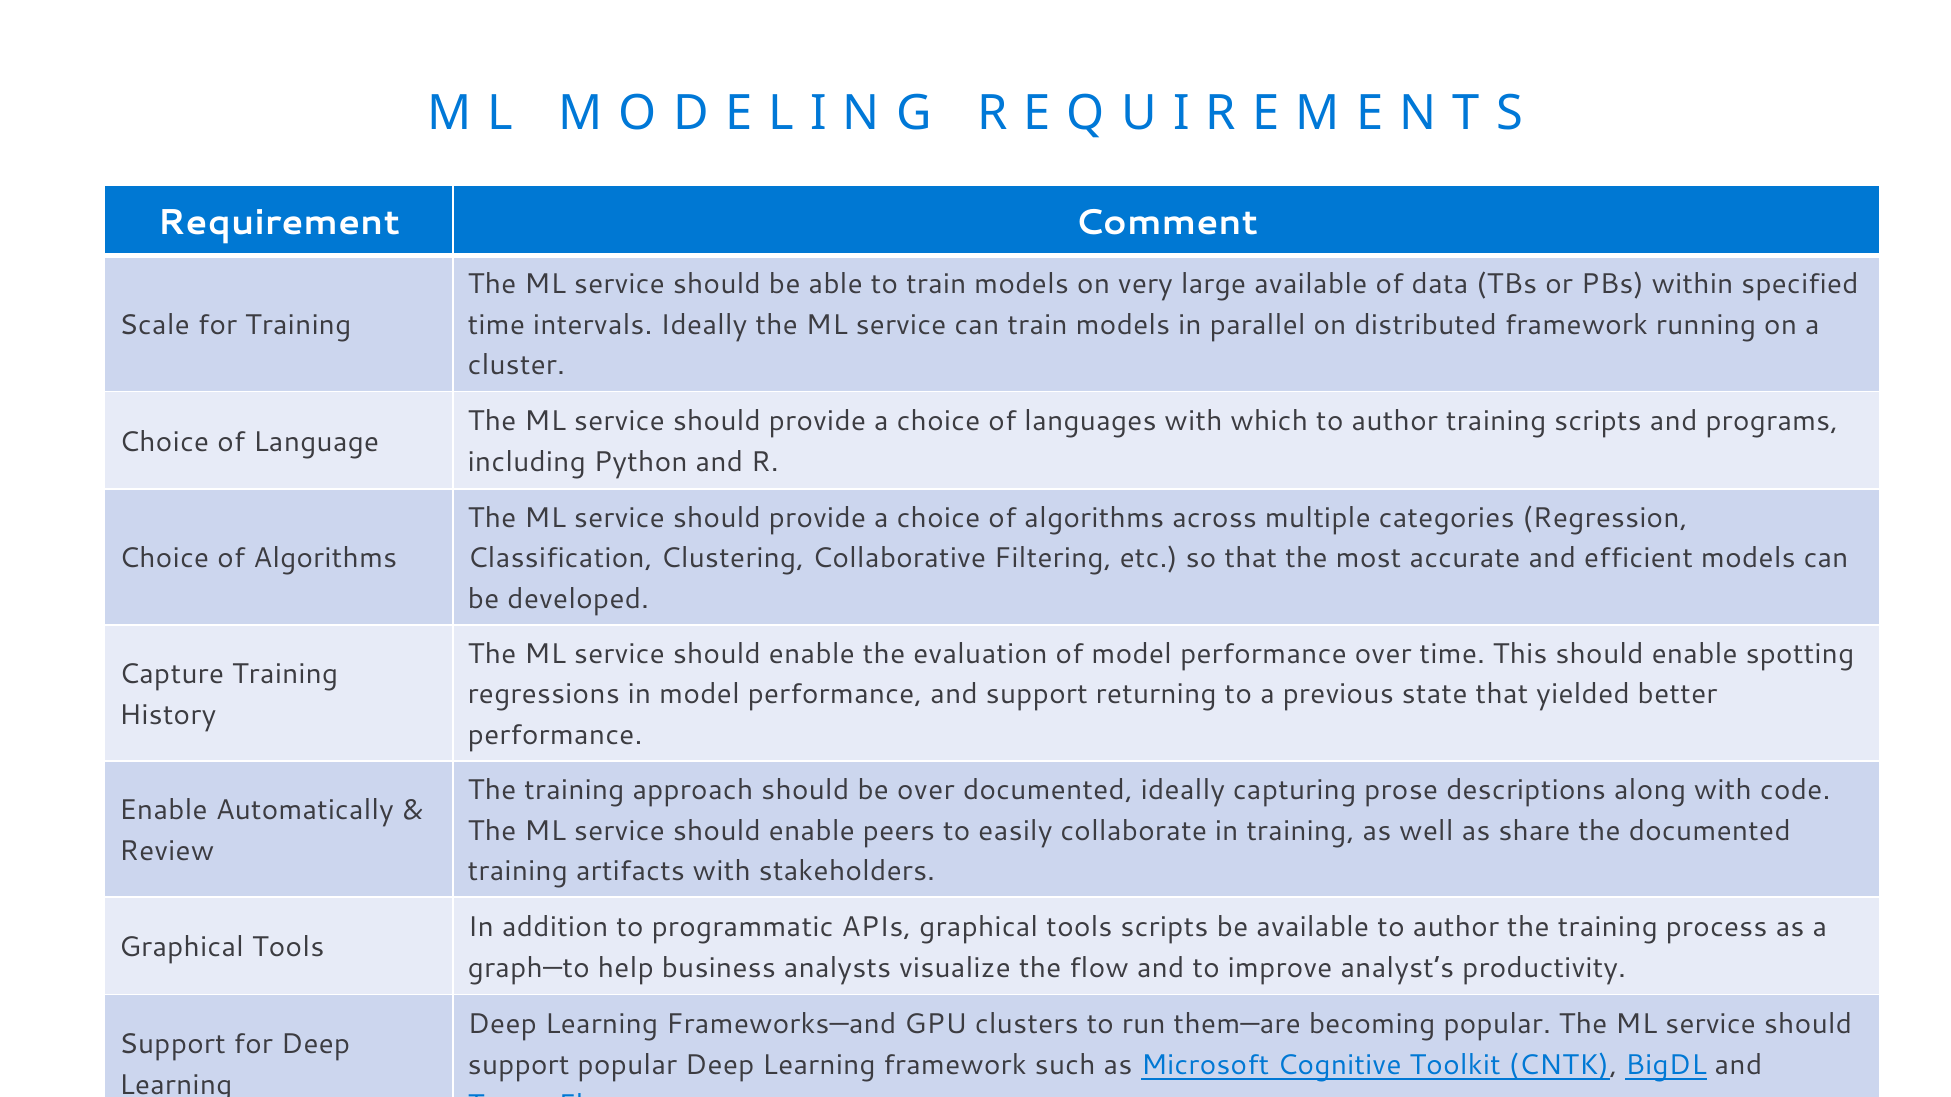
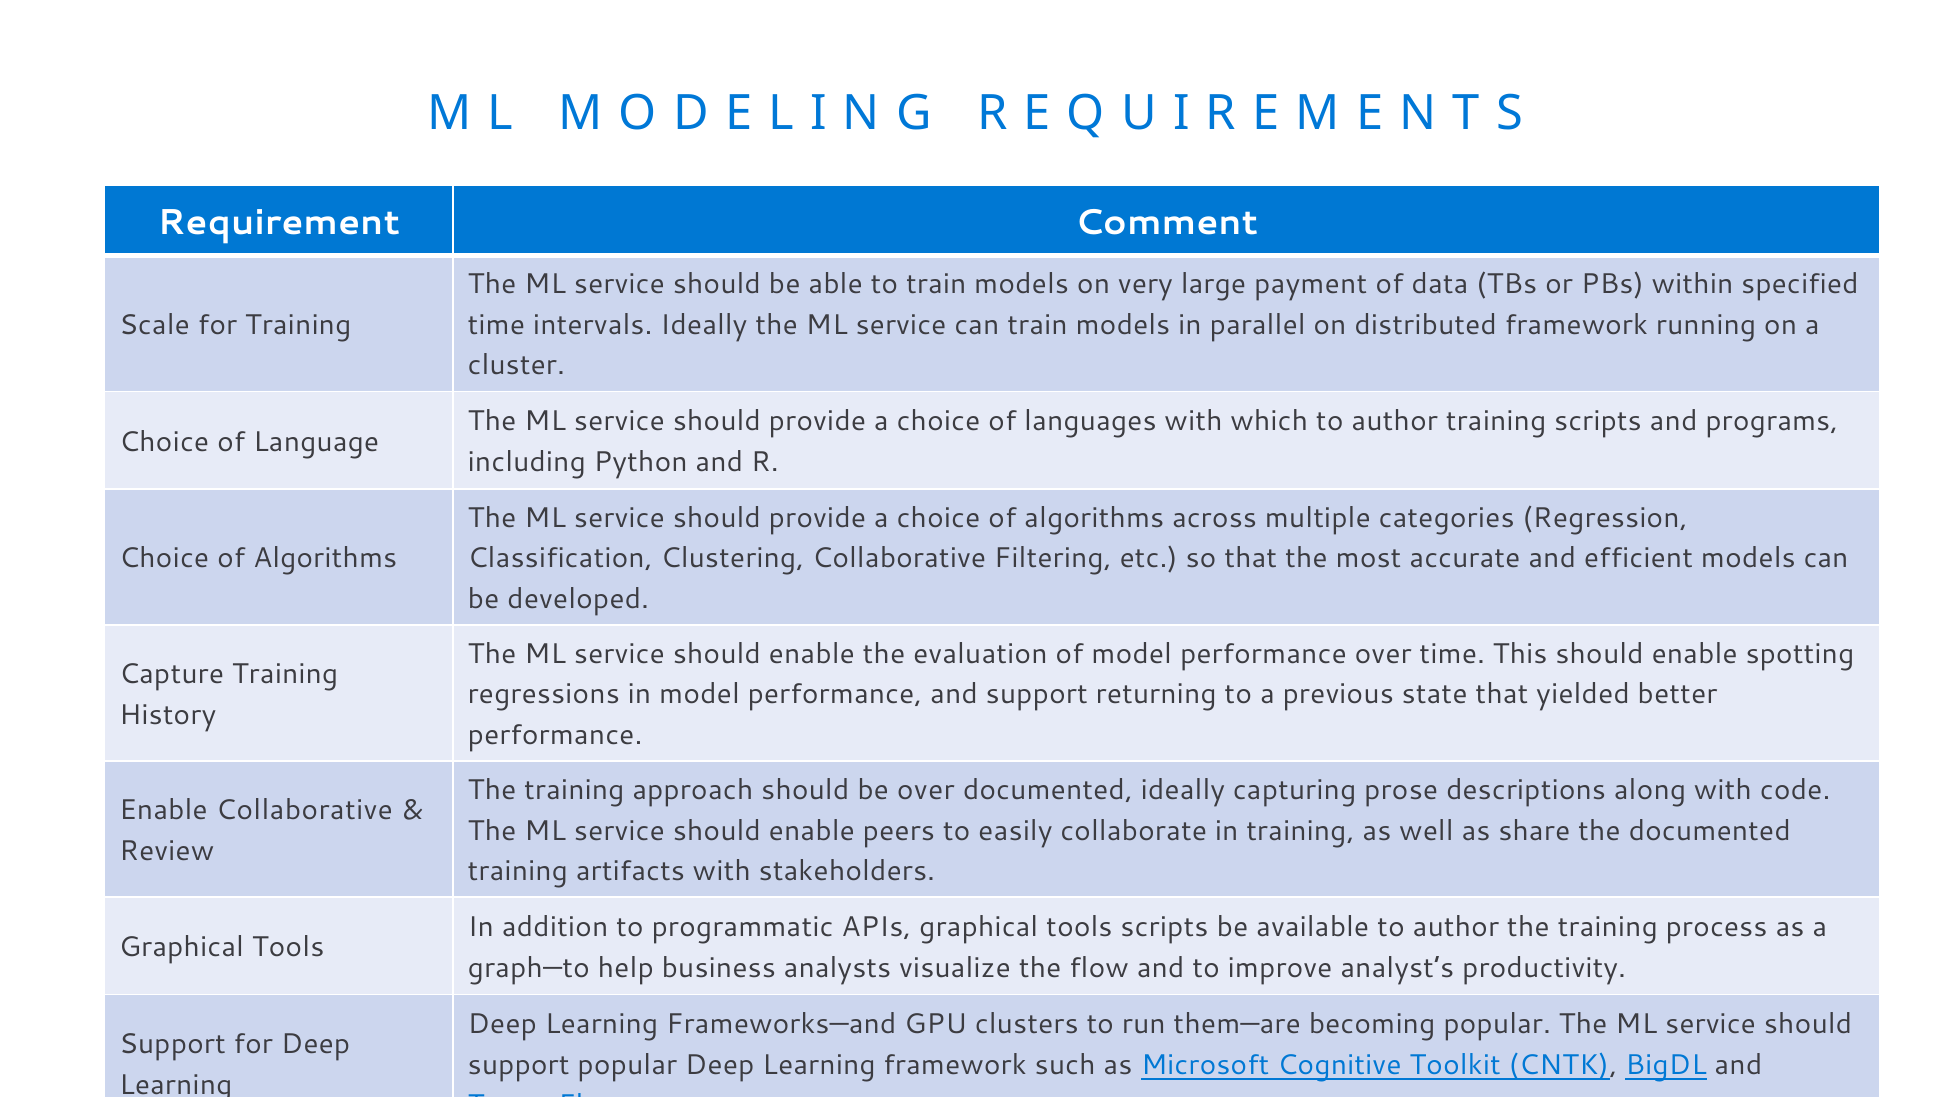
large available: available -> payment (1311, 285)
Enable Automatically: Automatically -> Collaborative (304, 811)
